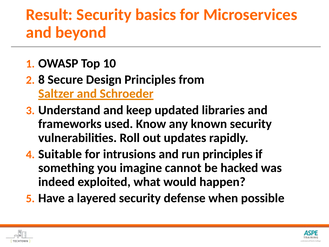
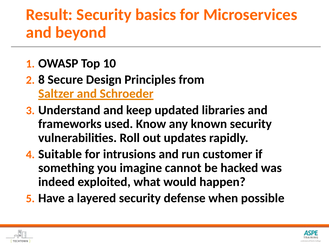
run principles: principles -> customer (228, 154)
